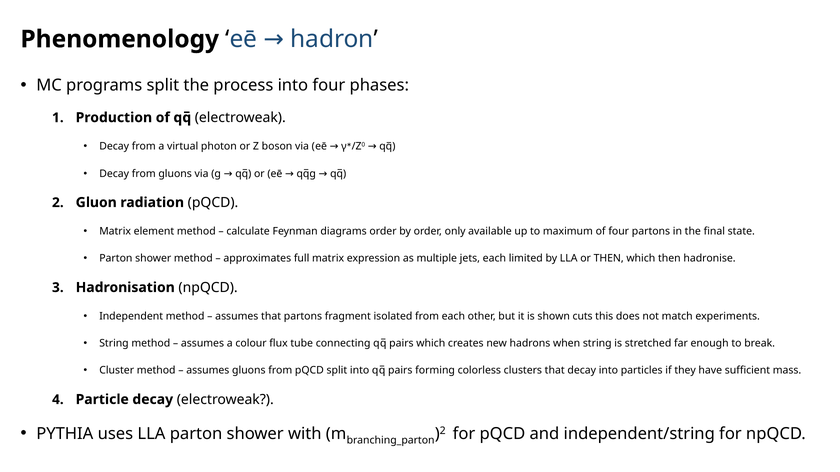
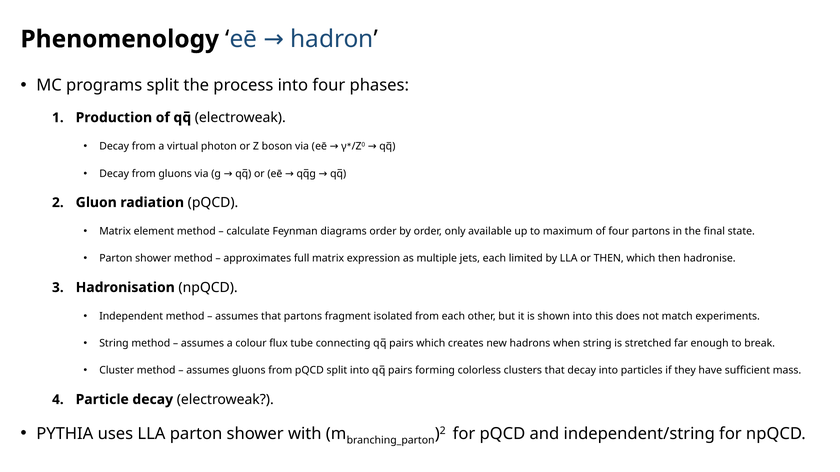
shown cuts: cuts -> into (583, 317)
